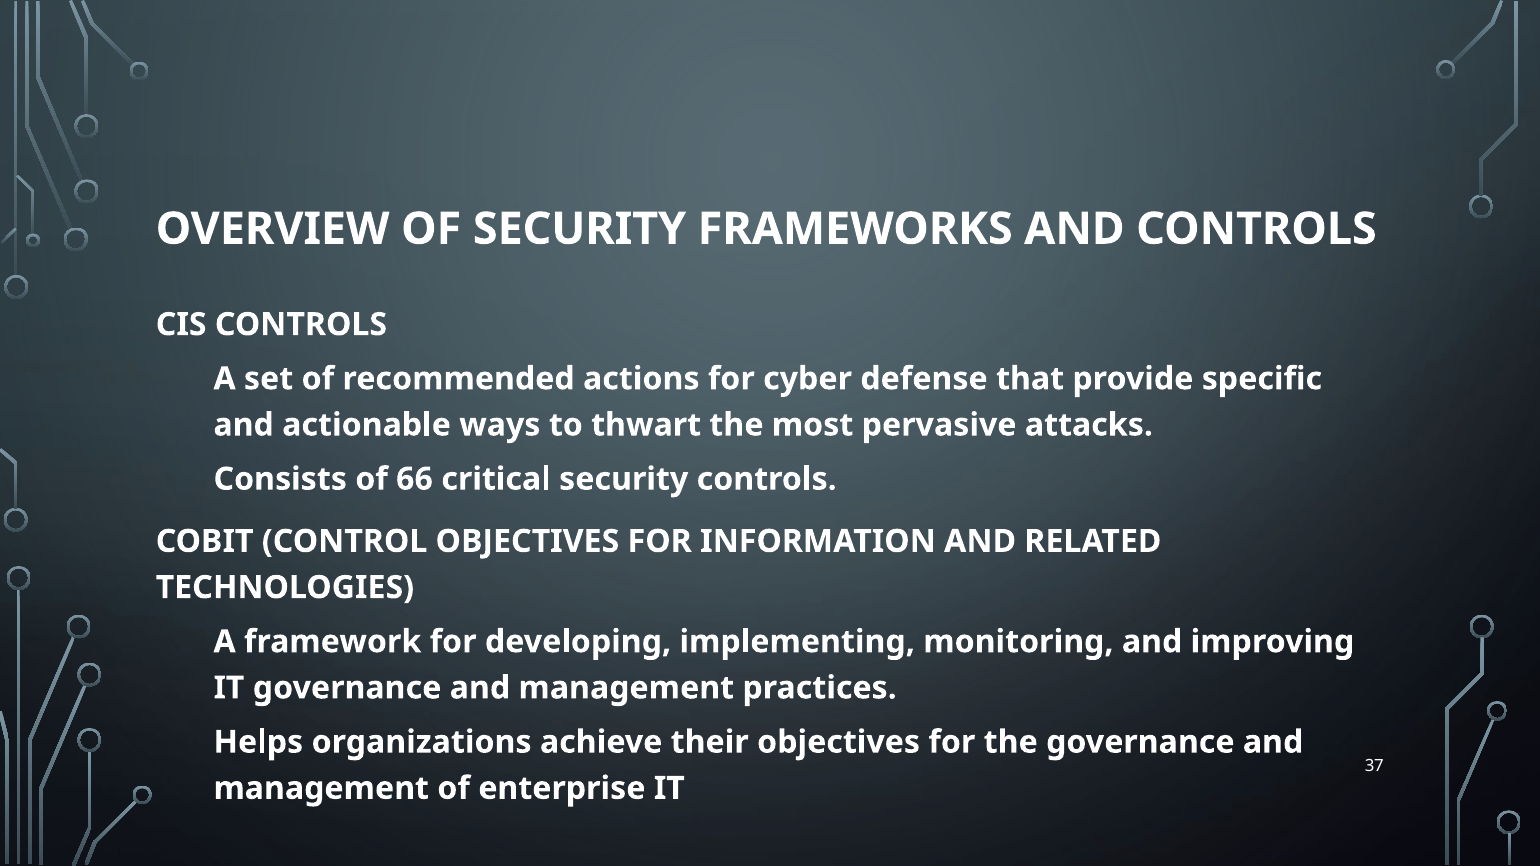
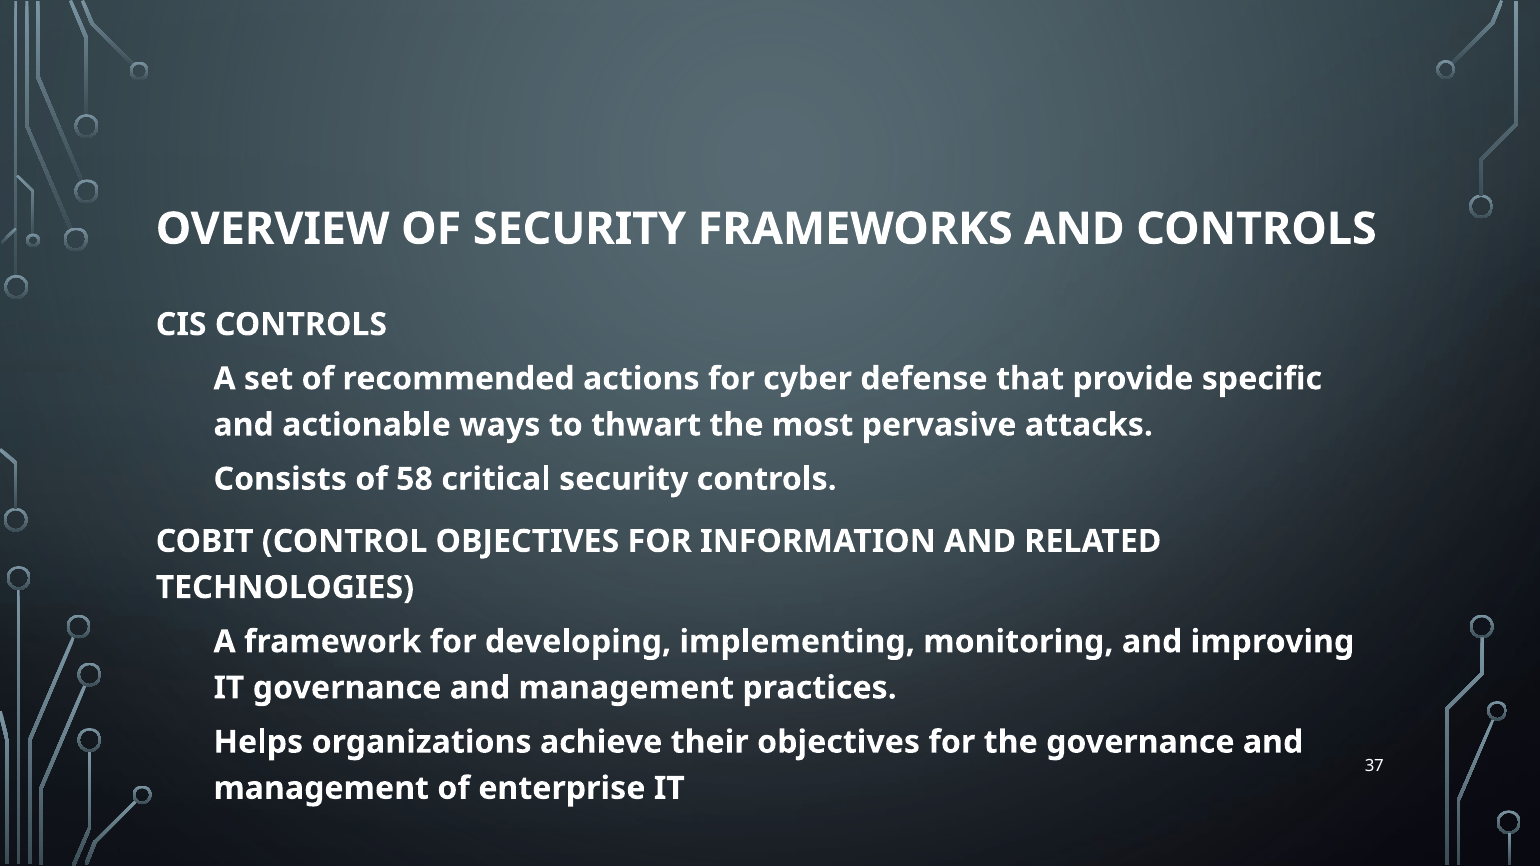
66: 66 -> 58 (414, 479)
